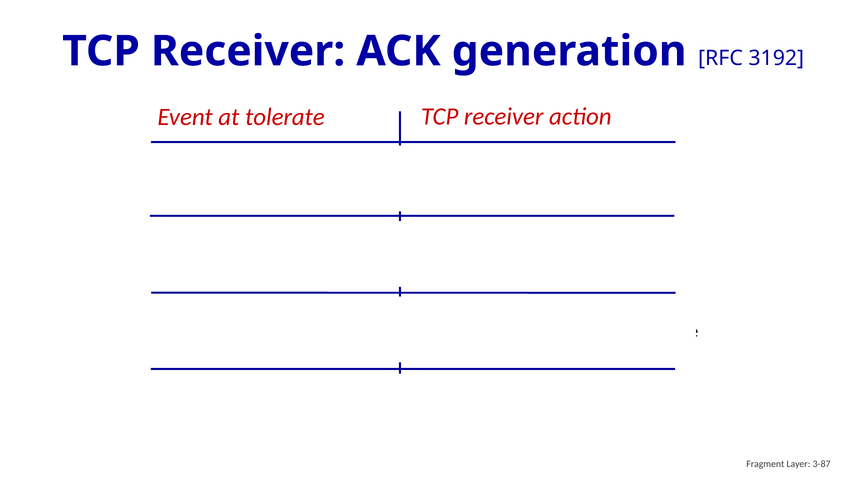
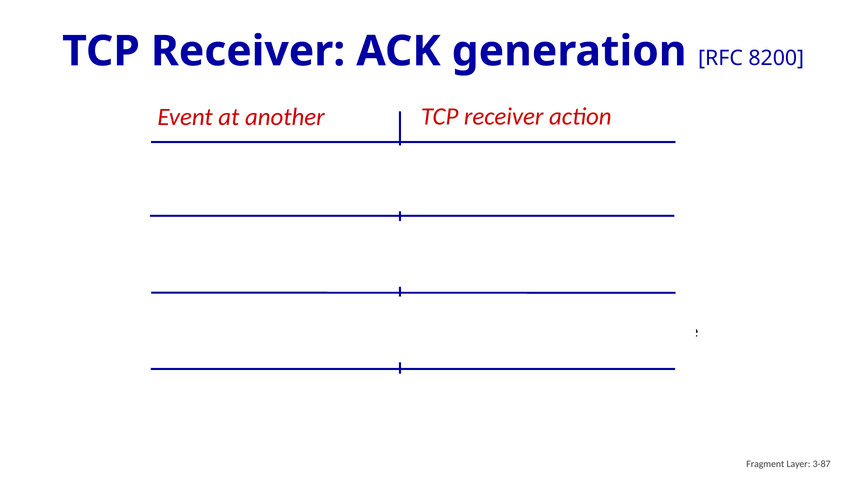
3192: 3192 -> 8200 (776, 58)
tolerate: tolerate -> another (285, 117)
